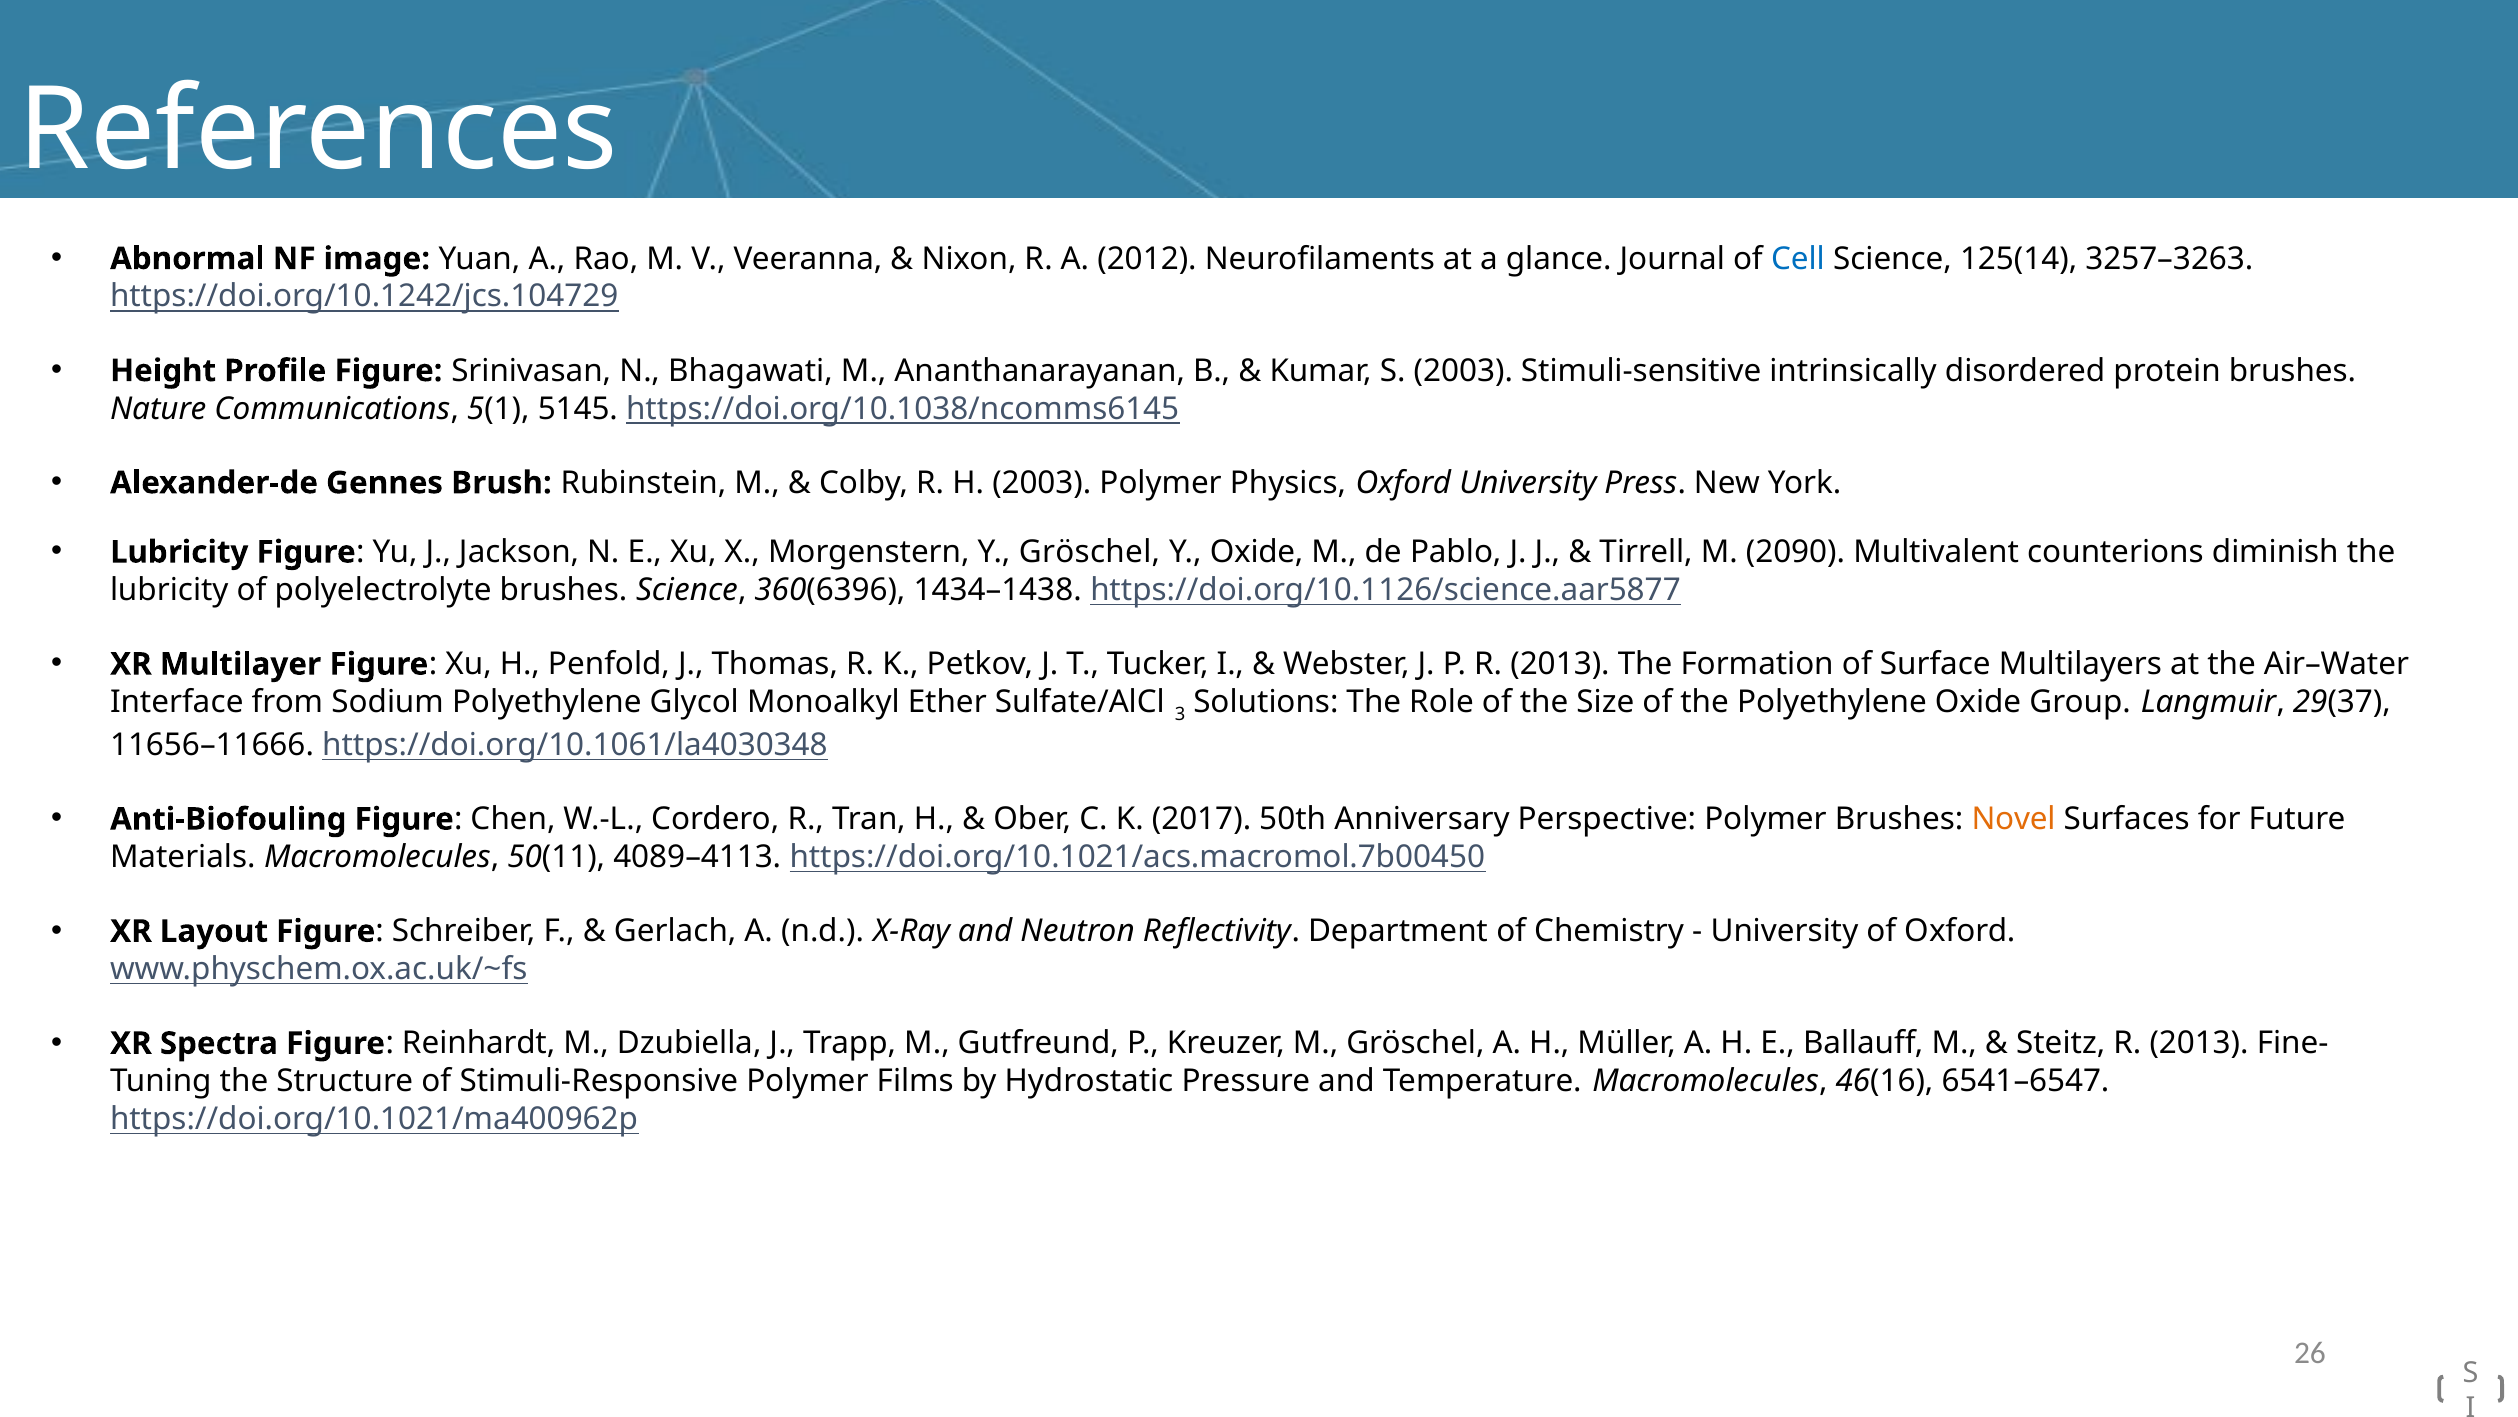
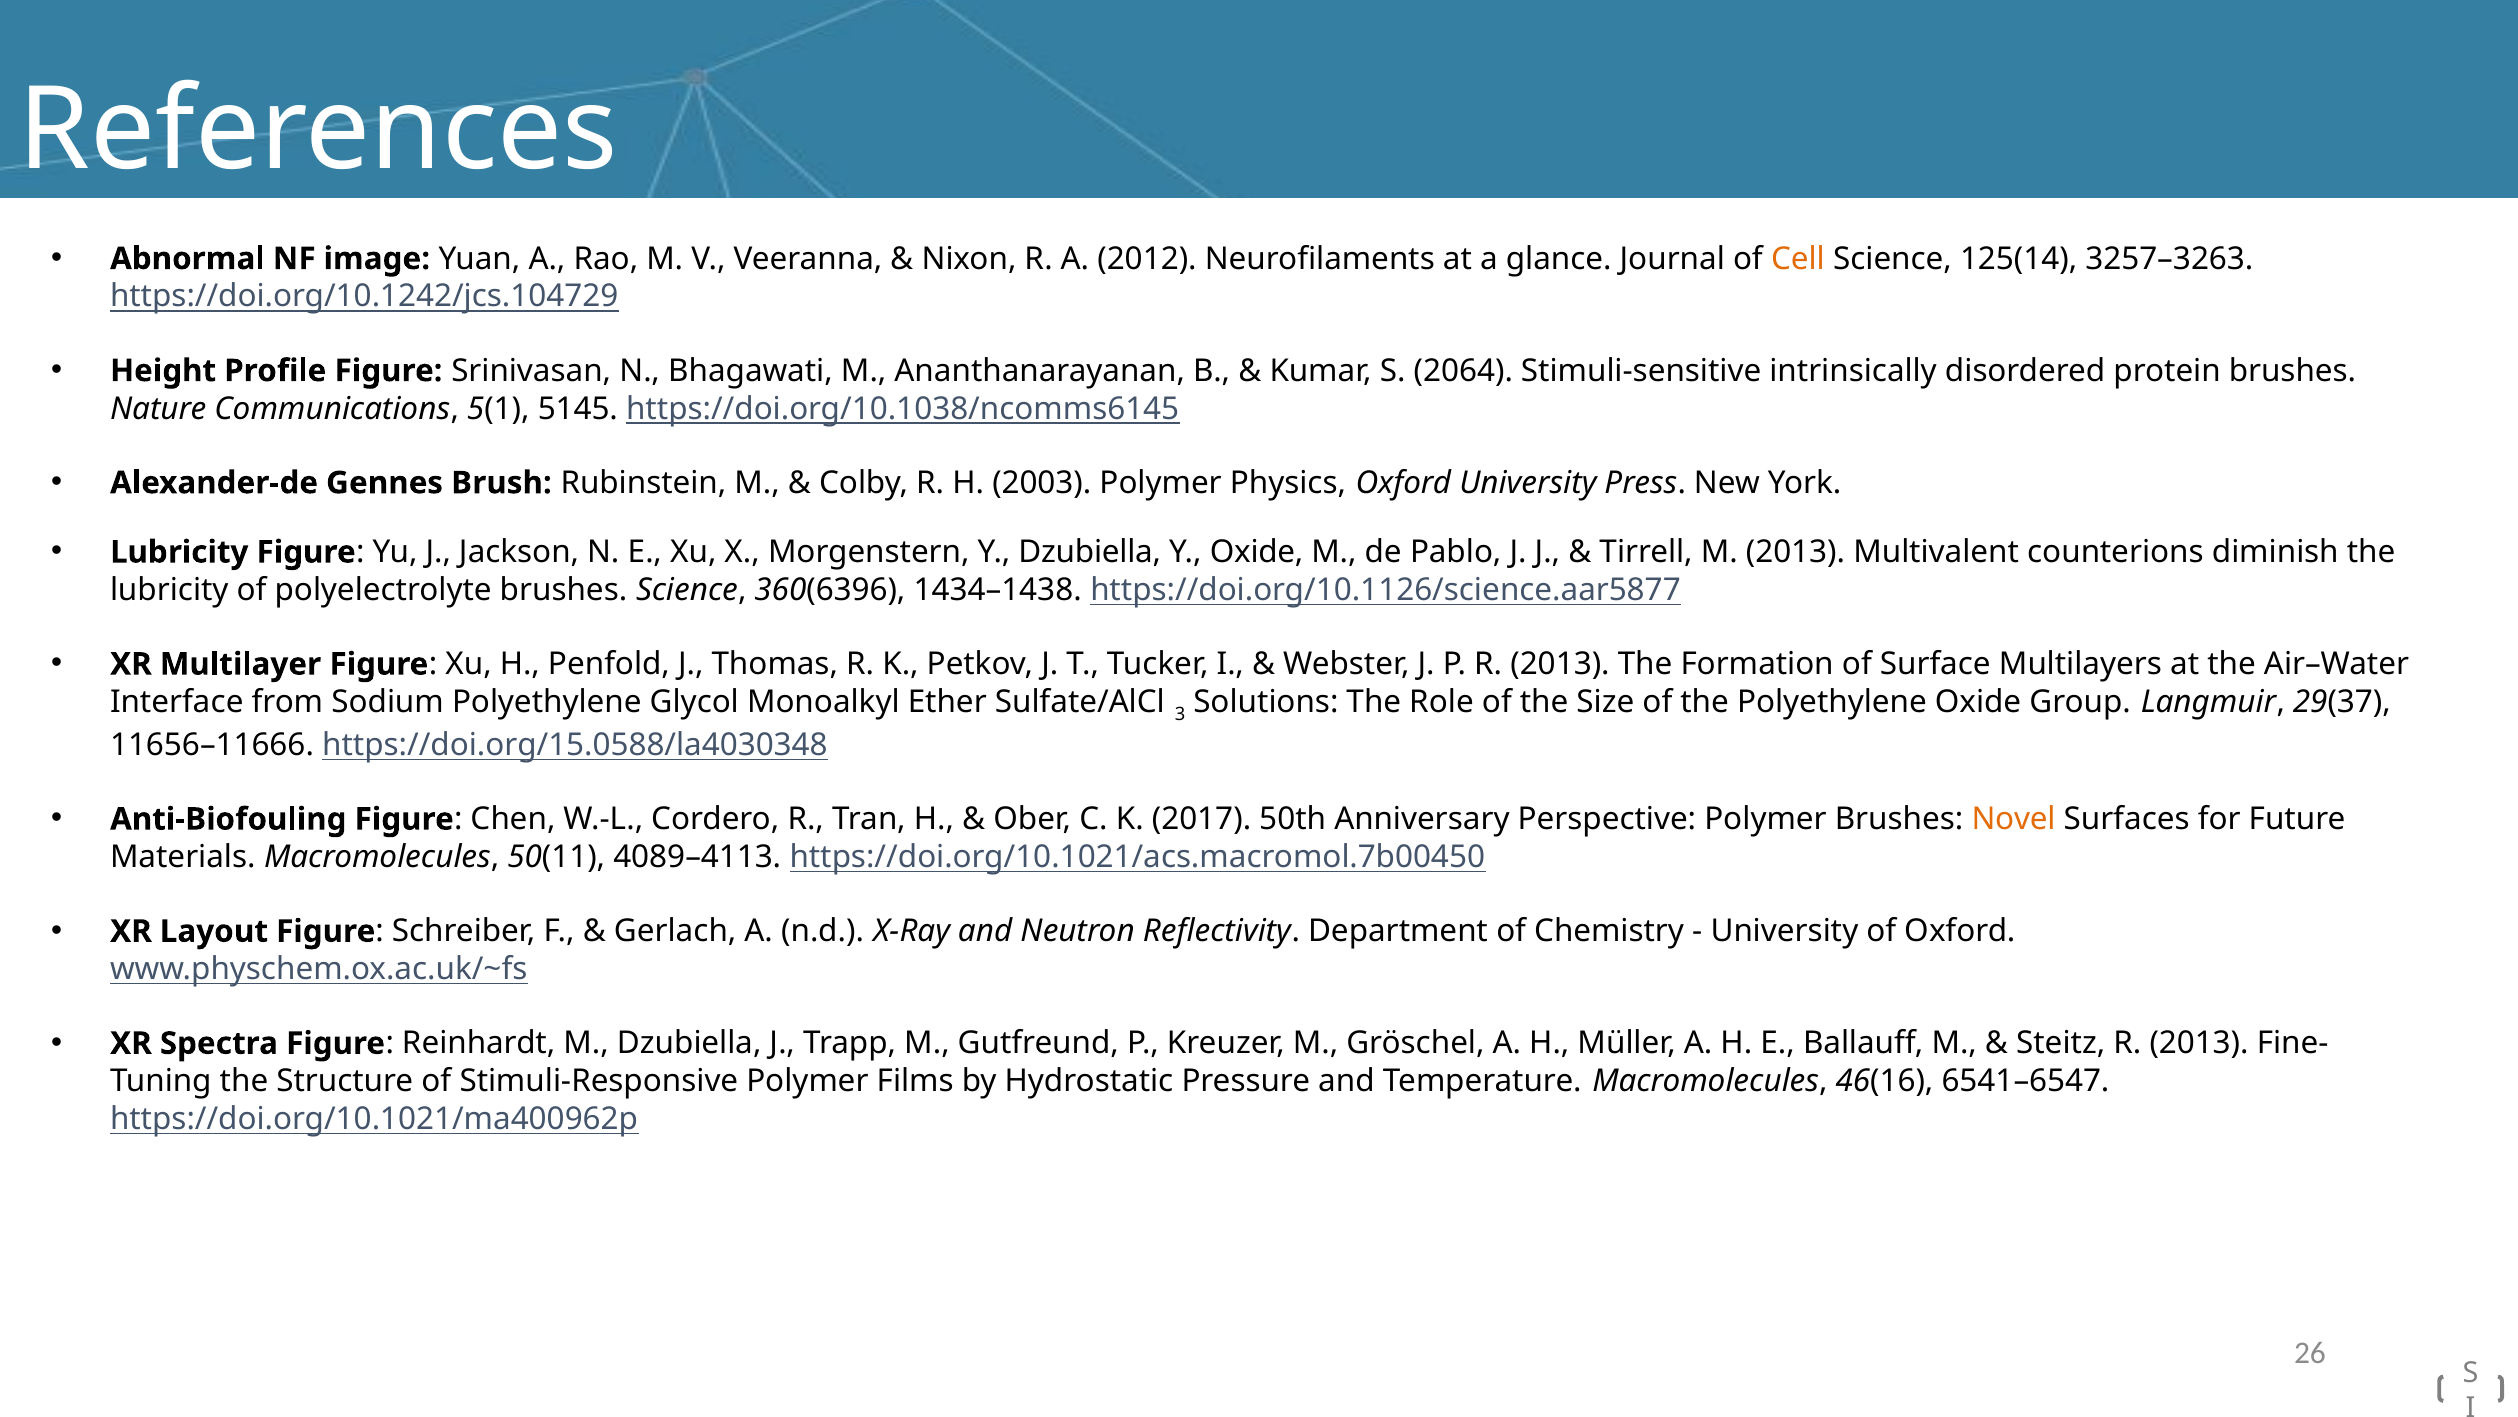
Cell colour: blue -> orange (1798, 259)
S 2003: 2003 -> 2064 (1463, 371)
Y Gröschel: Gröschel -> Dzubiella (1090, 552)
M 2090: 2090 -> 2013 (1795, 552)
https://doi.org/10.1061/la4030348: https://doi.org/10.1061/la4030348 -> https://doi.org/15.0588/la4030348 (575, 745)
